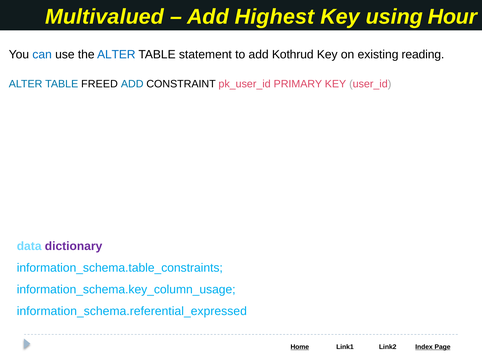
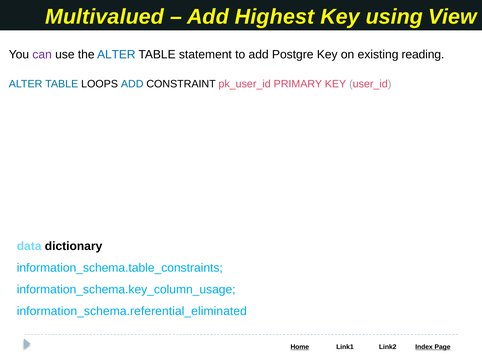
Hour: Hour -> View (452, 17)
can colour: blue -> purple (42, 55)
Kothrud: Kothrud -> Postgre (293, 55)
FREED: FREED -> LOOPS (100, 84)
dictionary colour: purple -> black (74, 247)
information_schema.referential_expressed: information_schema.referential_expressed -> information_schema.referential_eliminated (132, 312)
